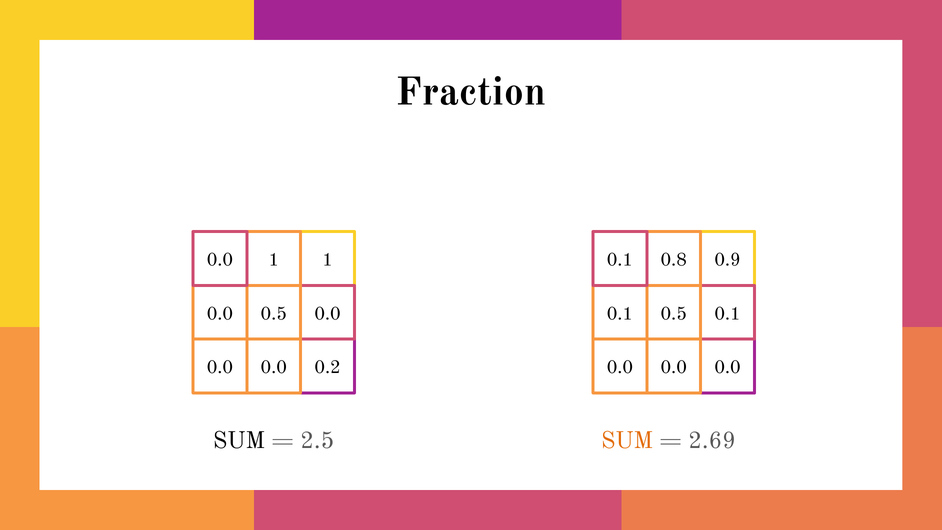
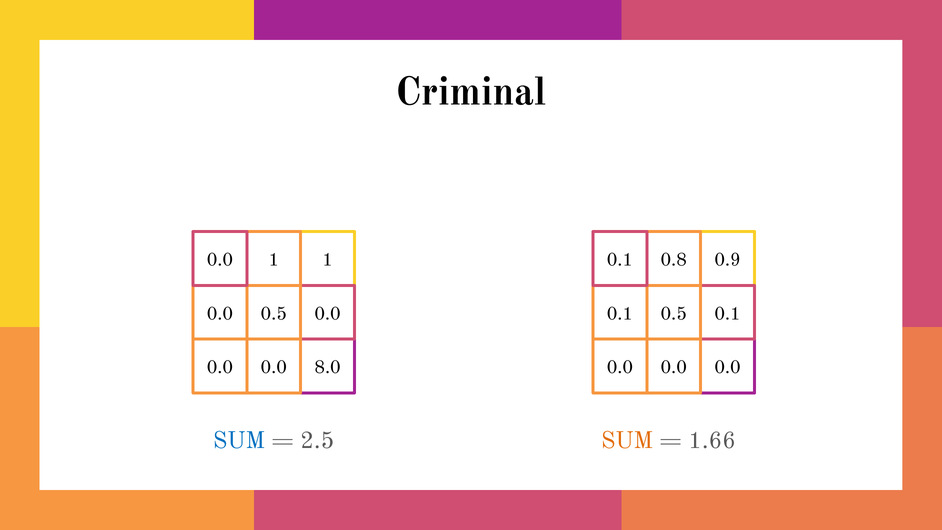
Fraction: Fraction -> Criminal (471, 92)
0.2: 0.2 -> 8.0 (328, 367)
SUM colour: black -> blue (239, 440)
2.69: 2.69 -> 1.66 (712, 440)
